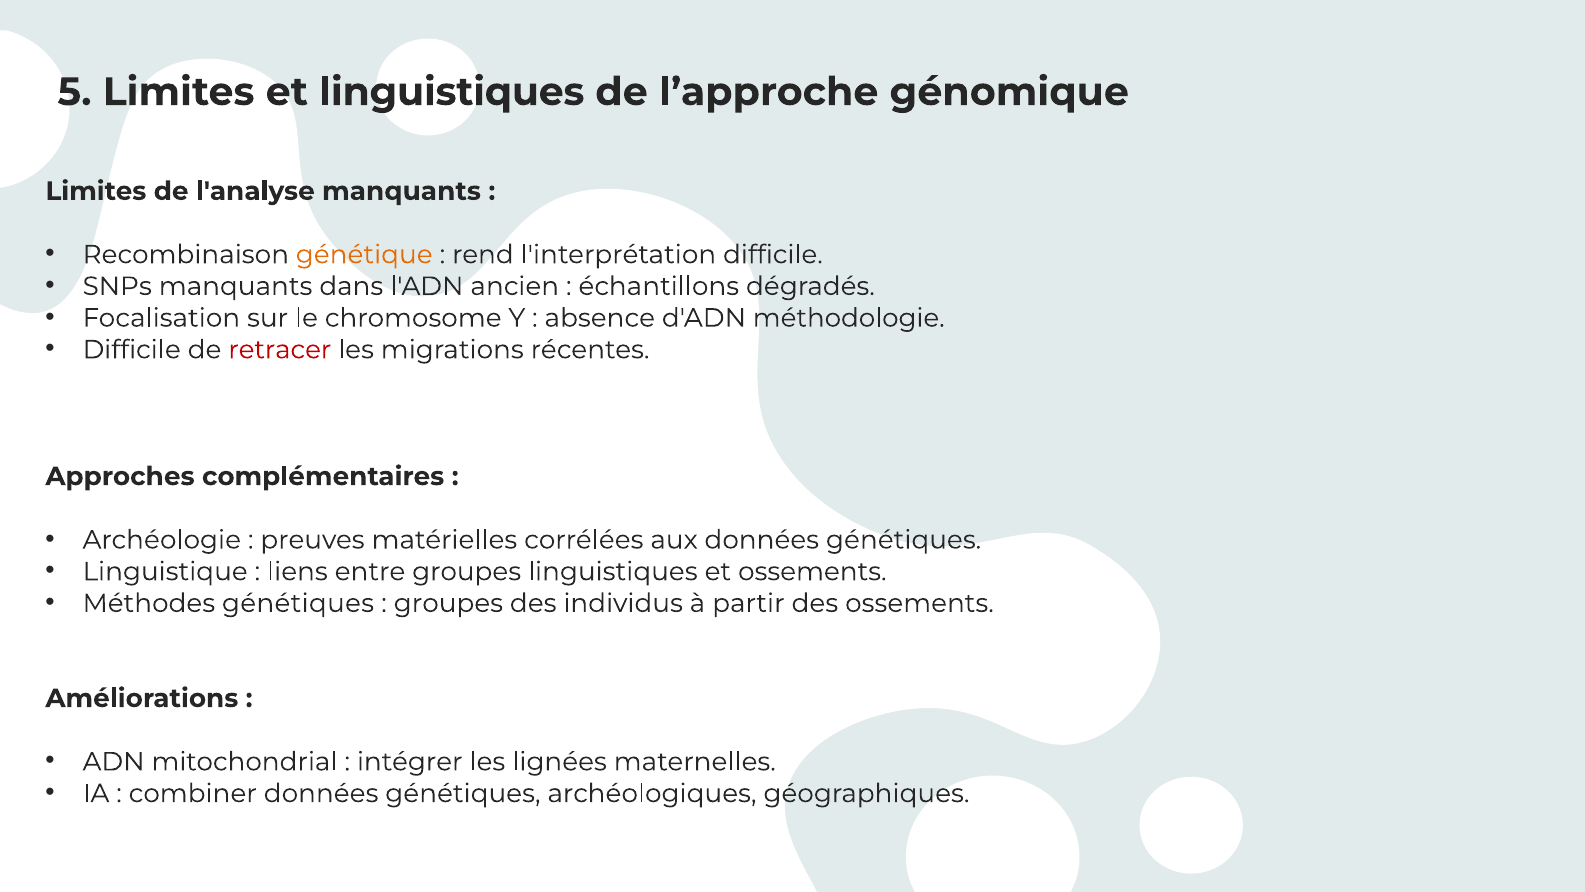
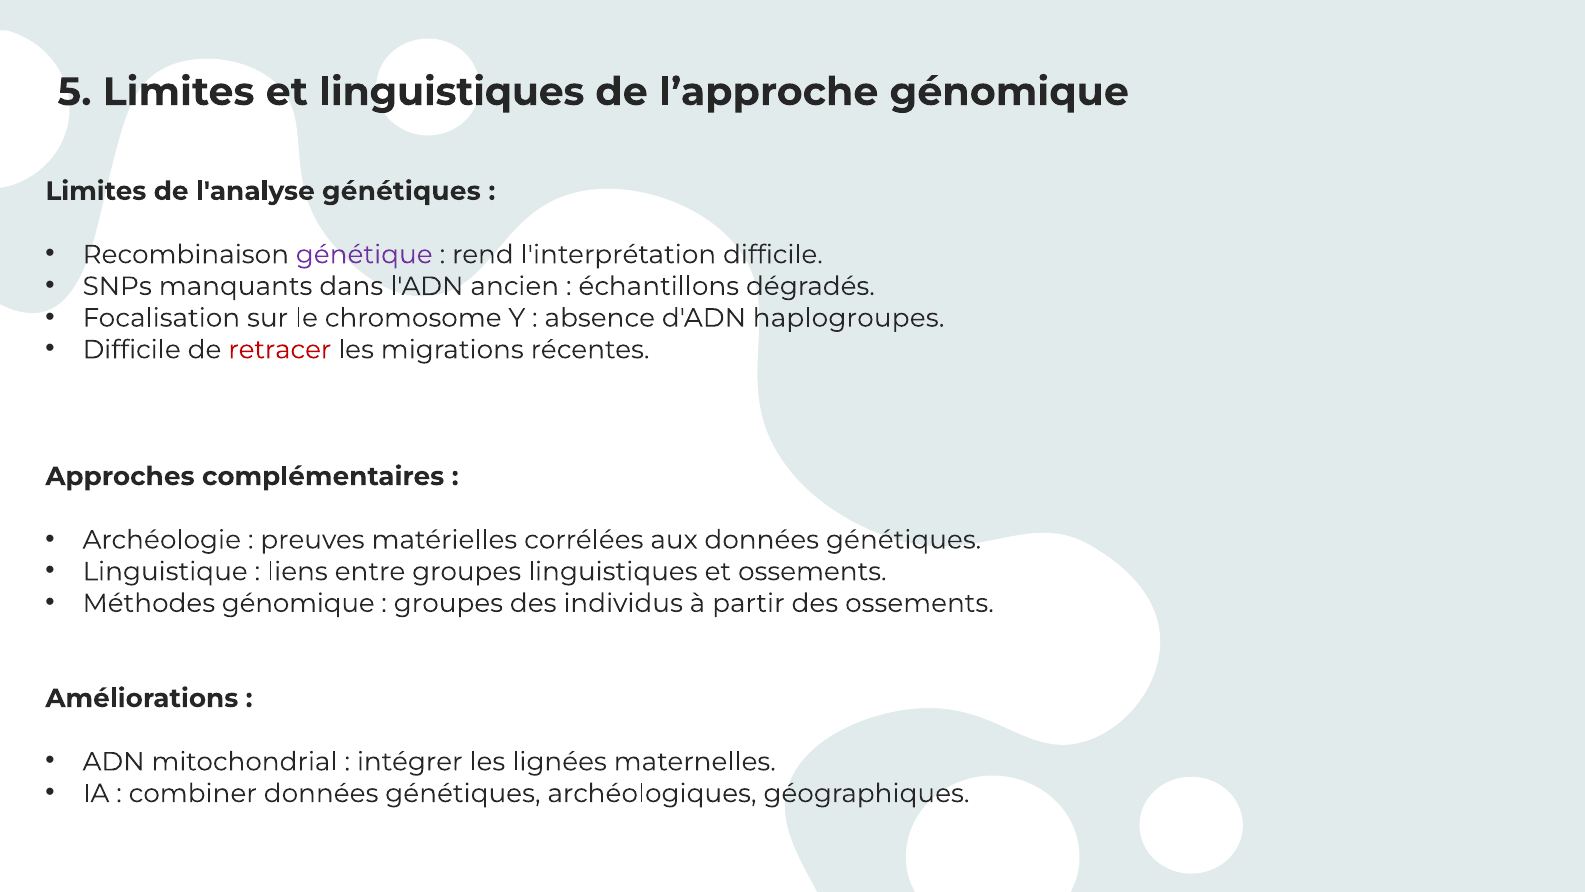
l'analyse manquants: manquants -> génétiques (401, 191)
génétique colour: orange -> purple (364, 254)
méthodologie: méthodologie -> haplogroupes (849, 318)
Méthodes génétiques: génétiques -> génomique (298, 603)
